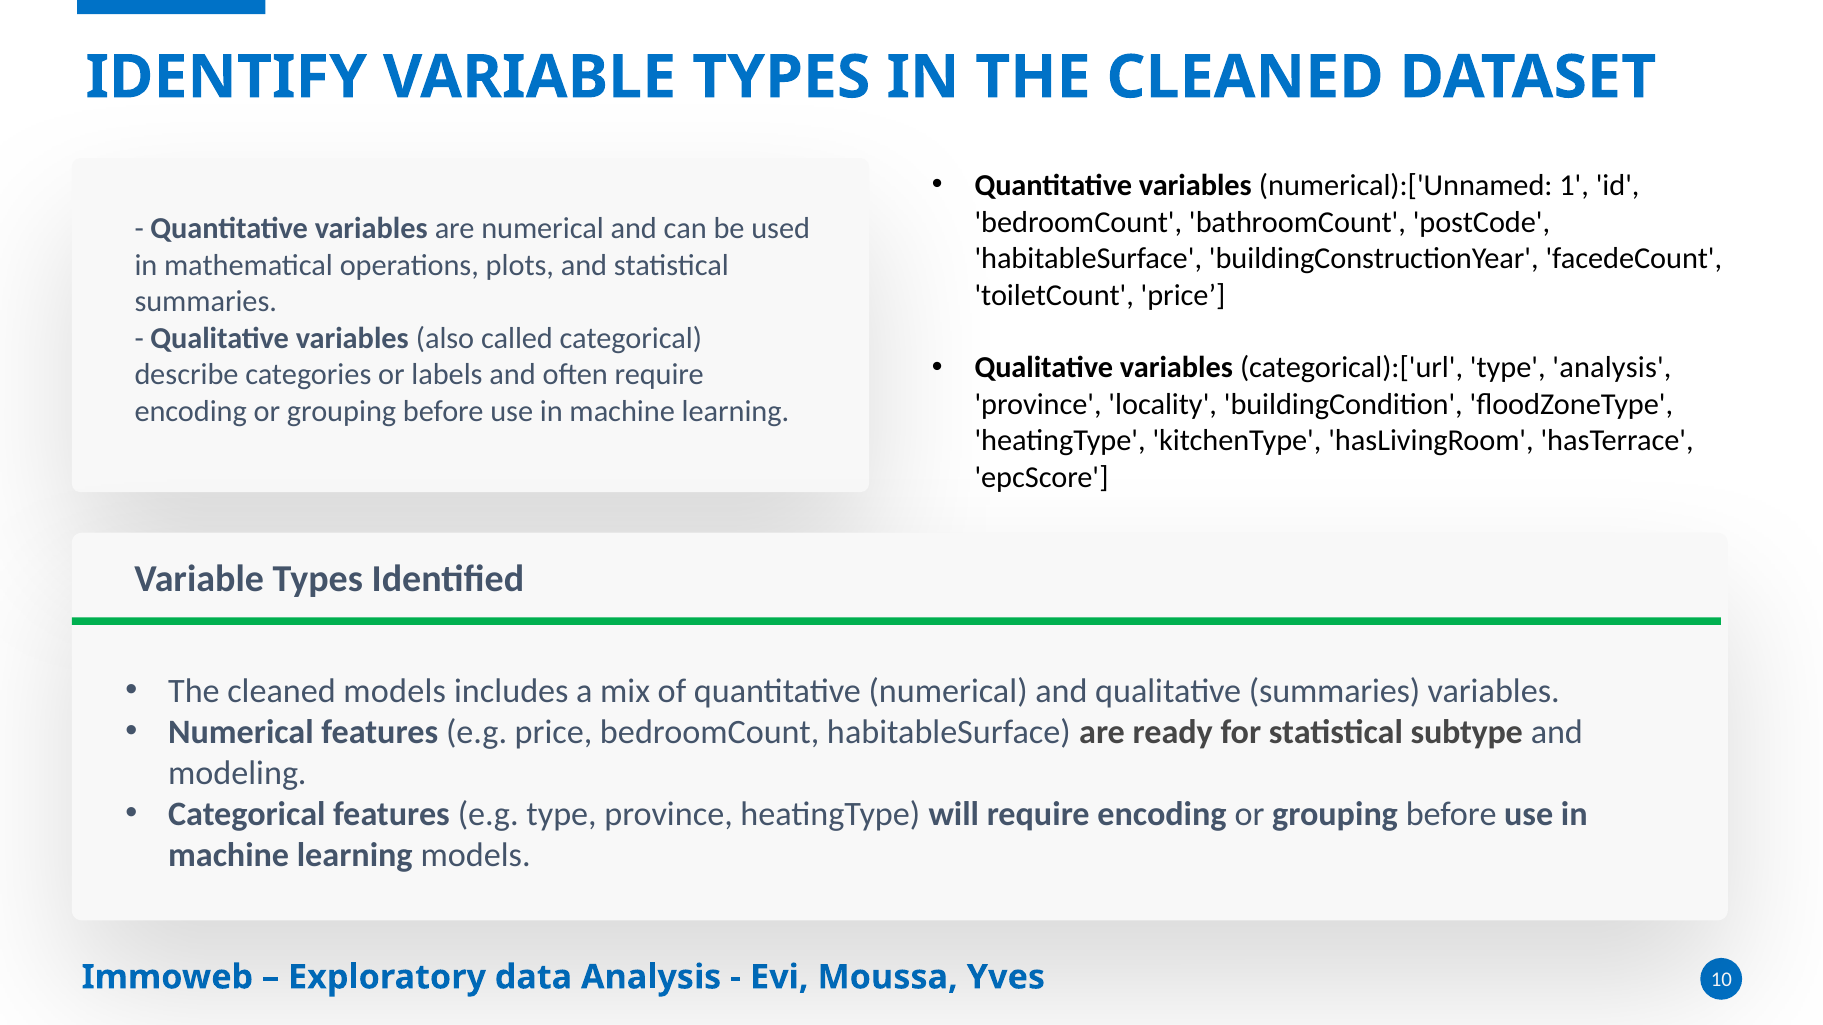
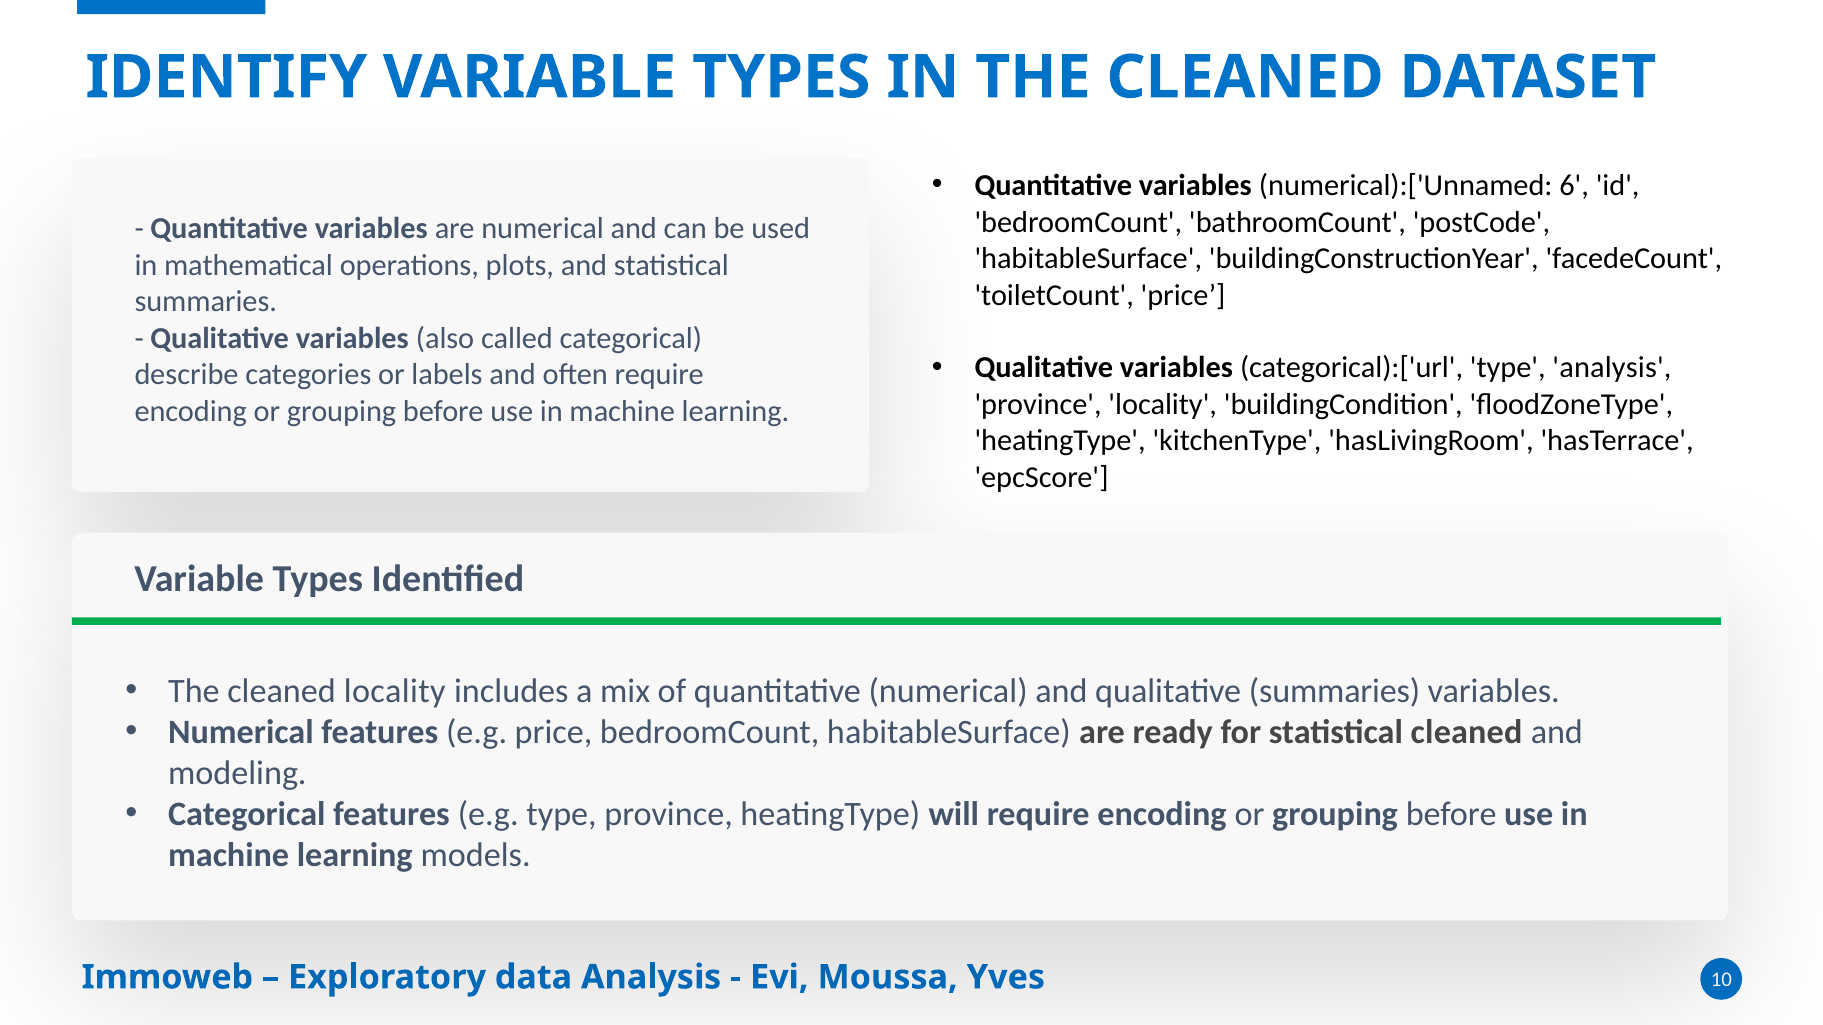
1: 1 -> 6 (1574, 186)
cleaned models: models -> locality (395, 692)
statistical subtype: subtype -> cleaned (1467, 733)
